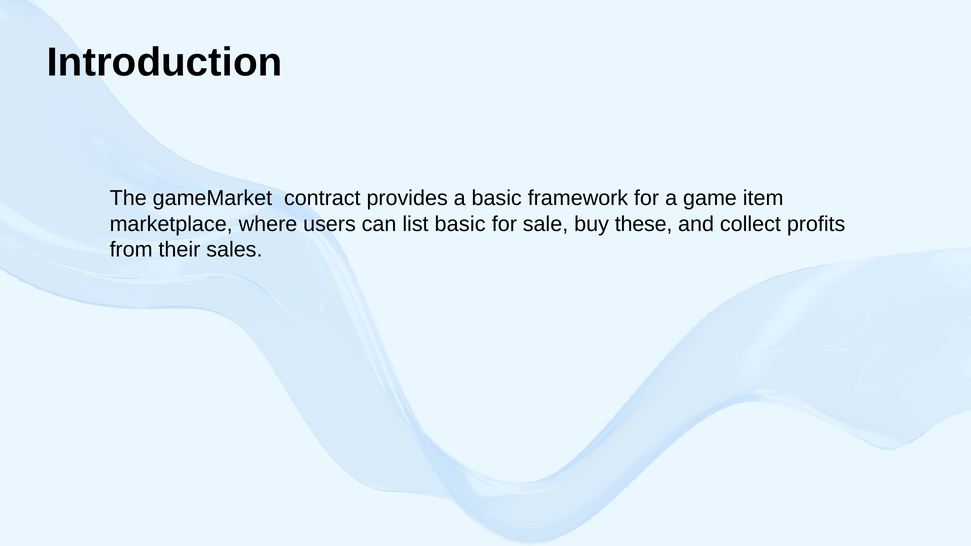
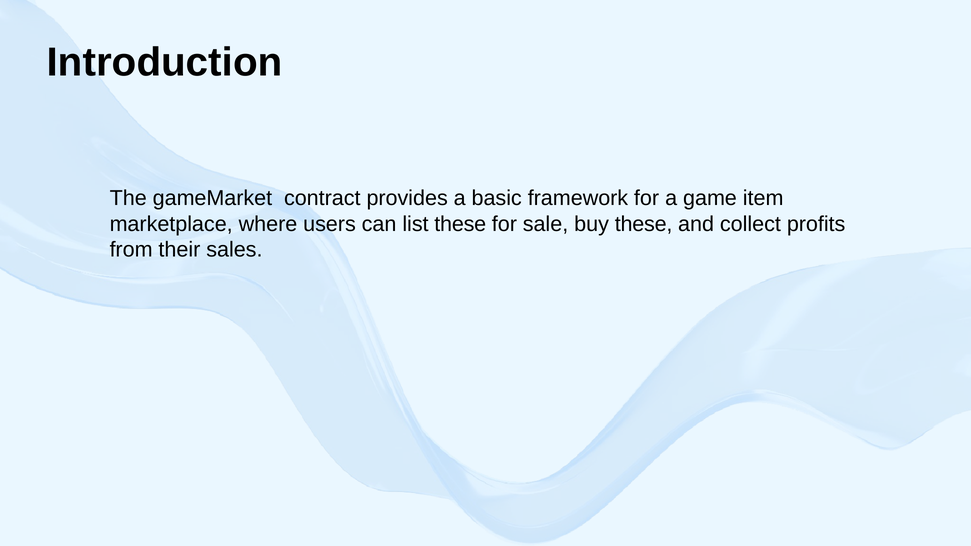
list basic: basic -> these (460, 224)
